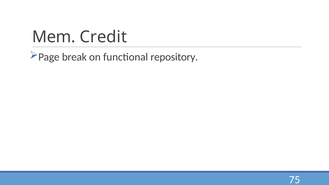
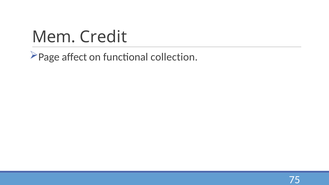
break: break -> affect (74, 57)
repository: repository -> collection (174, 57)
